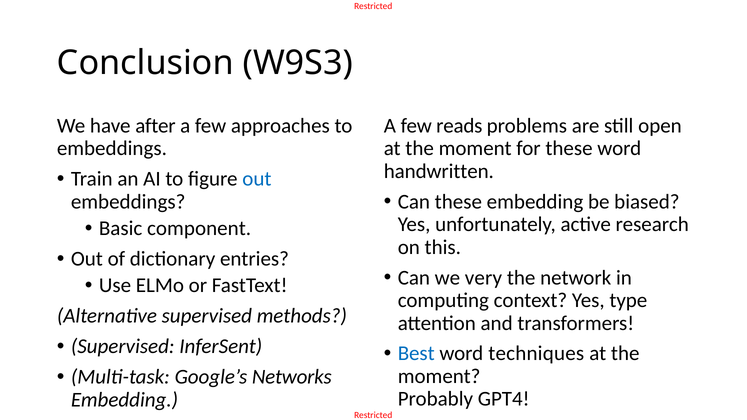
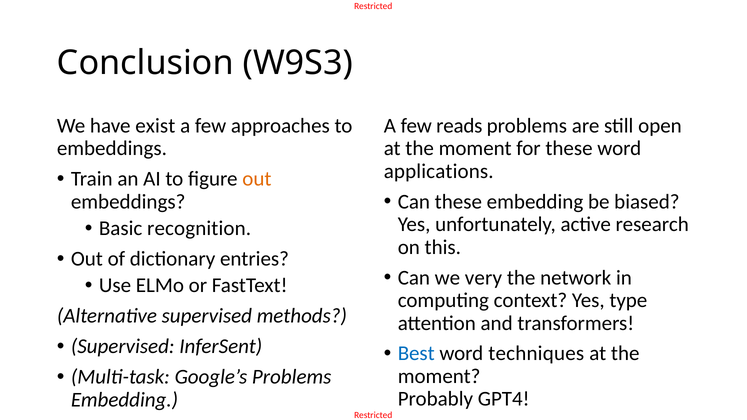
after: after -> exist (155, 126)
handwritten: handwritten -> applications (439, 171)
out colour: blue -> orange (257, 179)
component: component -> recognition (199, 228)
Google’s Networks: Networks -> Problems (292, 377)
